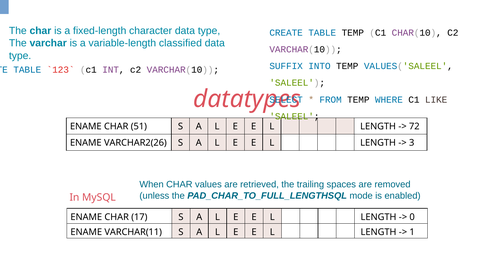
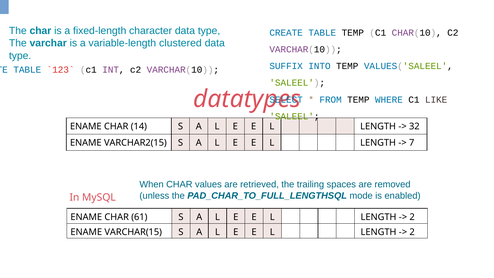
classified: classified -> clustered (180, 43)
51: 51 -> 14 (139, 126)
72: 72 -> 32 (414, 126)
VARCHAR2(26: VARCHAR2(26 -> VARCHAR2(15 (135, 143)
3: 3 -> 7 (412, 143)
17: 17 -> 61 (139, 217)
0: 0 -> 2 (412, 217)
VARCHAR(11: VARCHAR(11 -> VARCHAR(15 (133, 232)
1: 1 -> 2 (412, 232)
